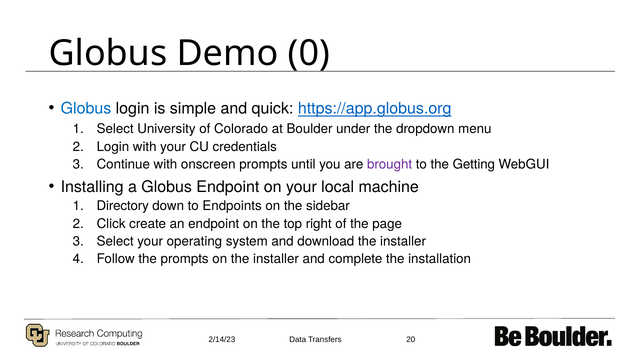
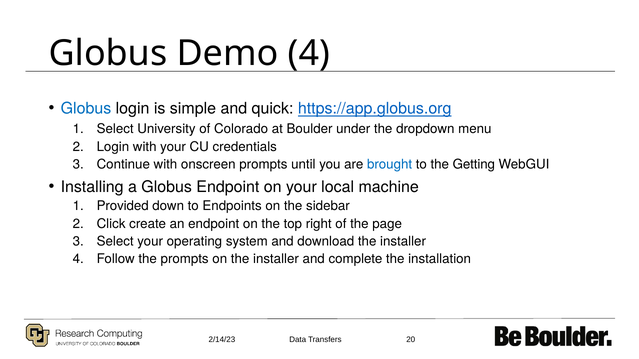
Demo 0: 0 -> 4 (309, 54)
brought colour: purple -> blue (390, 165)
Directory: Directory -> Provided (123, 206)
